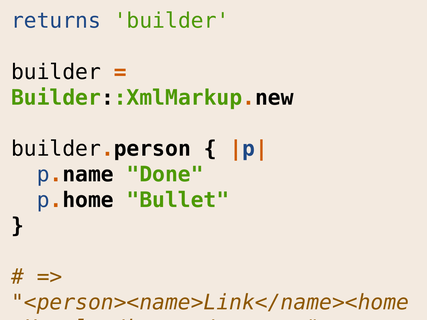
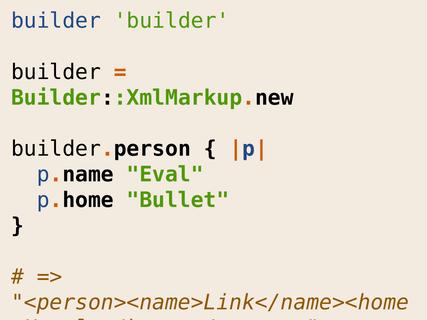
returns: returns -> builder (56, 21)
Done: Done -> Eval (165, 175)
